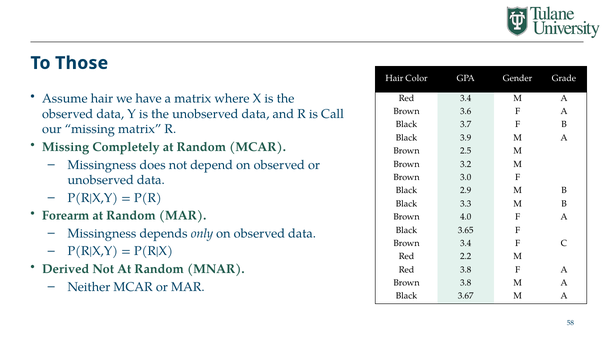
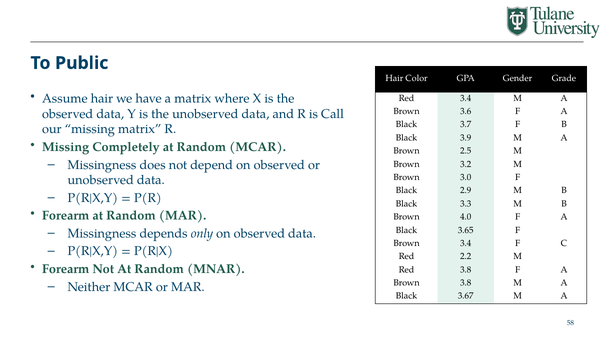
Those: Those -> Public (82, 63)
Derived: Derived -> Forearm (66, 269)
